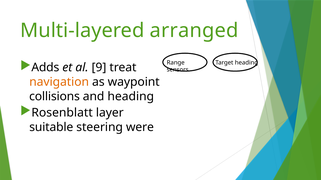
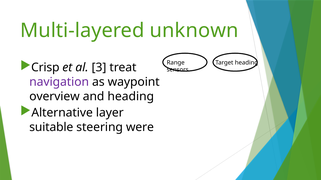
arranged: arranged -> unknown (194, 31)
Adds: Adds -> Crisp (45, 68)
9: 9 -> 3 (99, 68)
navigation colour: orange -> purple (59, 82)
collisions: collisions -> overview (54, 97)
Rosenblatt: Rosenblatt -> Alternative (62, 113)
